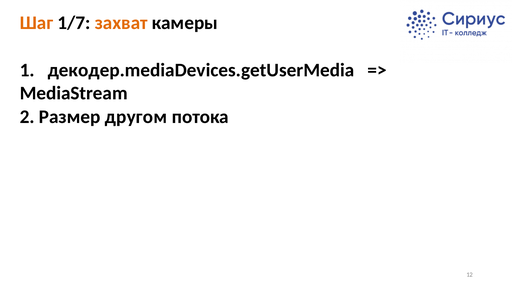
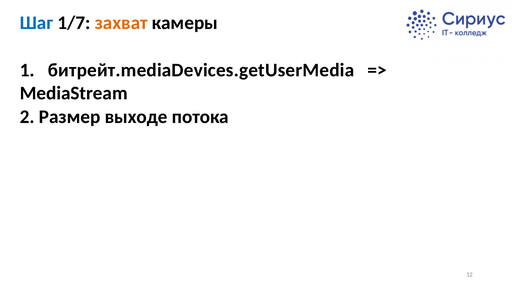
Шаг colour: orange -> blue (37, 23)
декодер.mediaDevices.getUserMedia: декодер.mediaDevices.getUserMedia -> битрейт.mediaDevices.getUserMedia (201, 70)
другом: другом -> выходе (136, 117)
